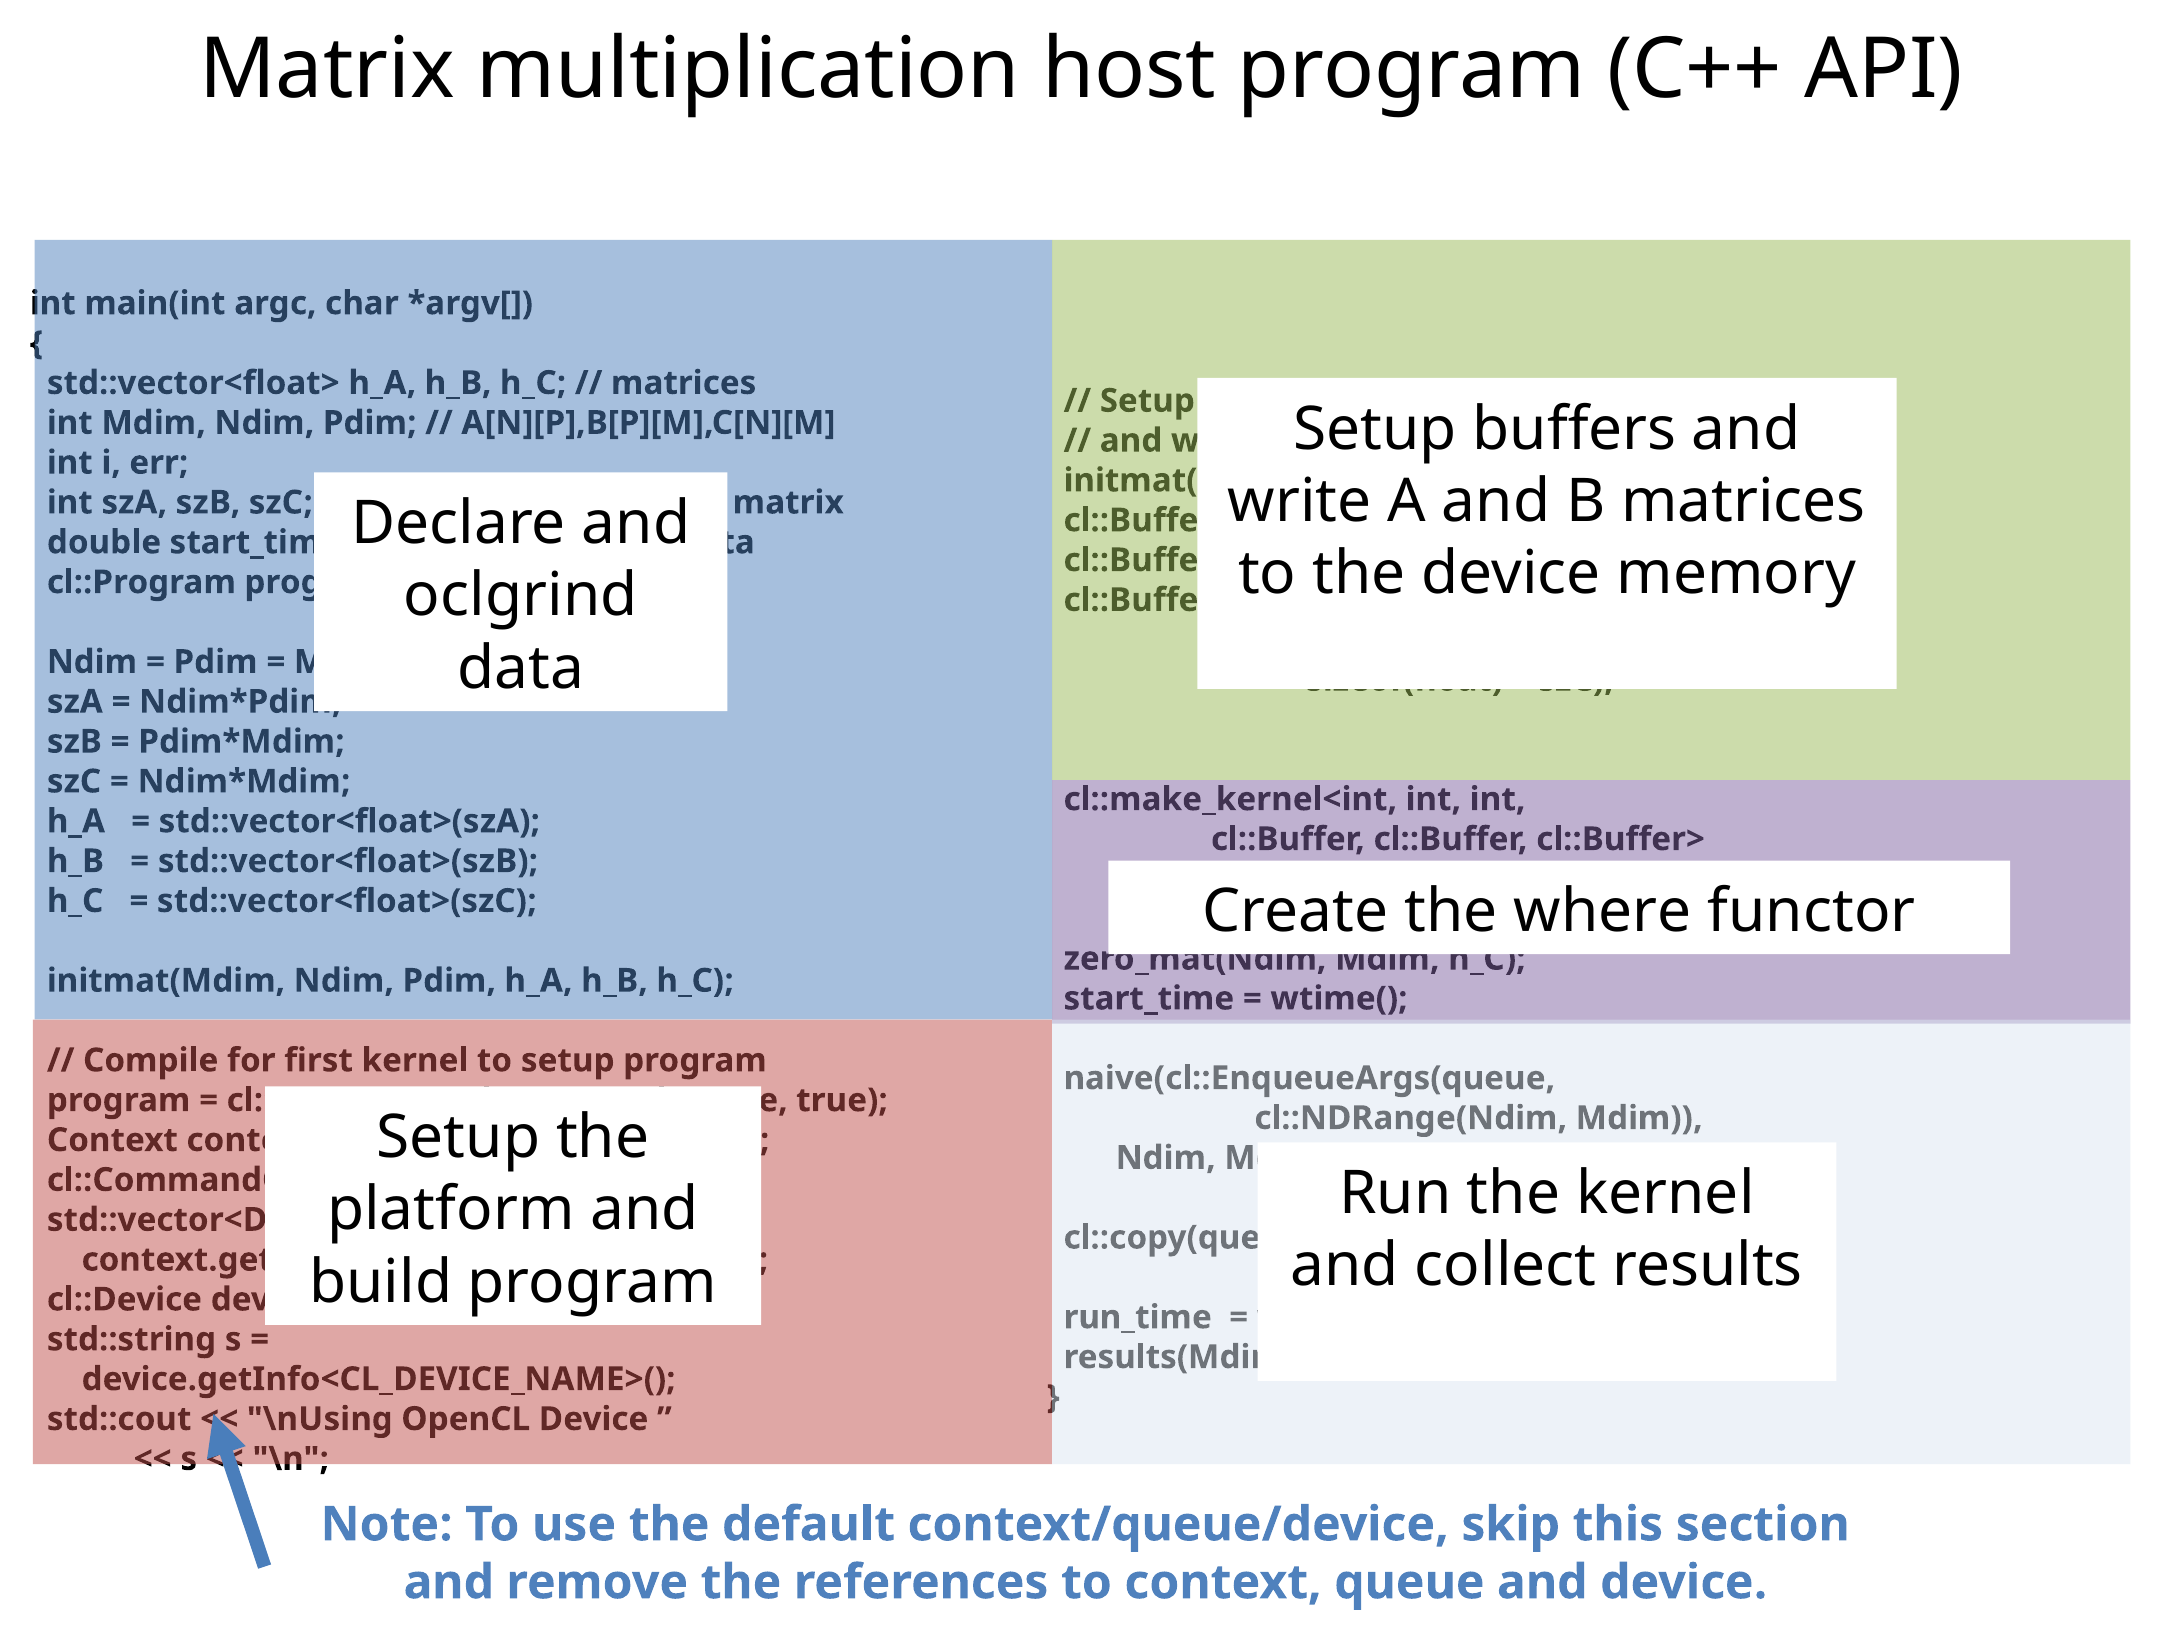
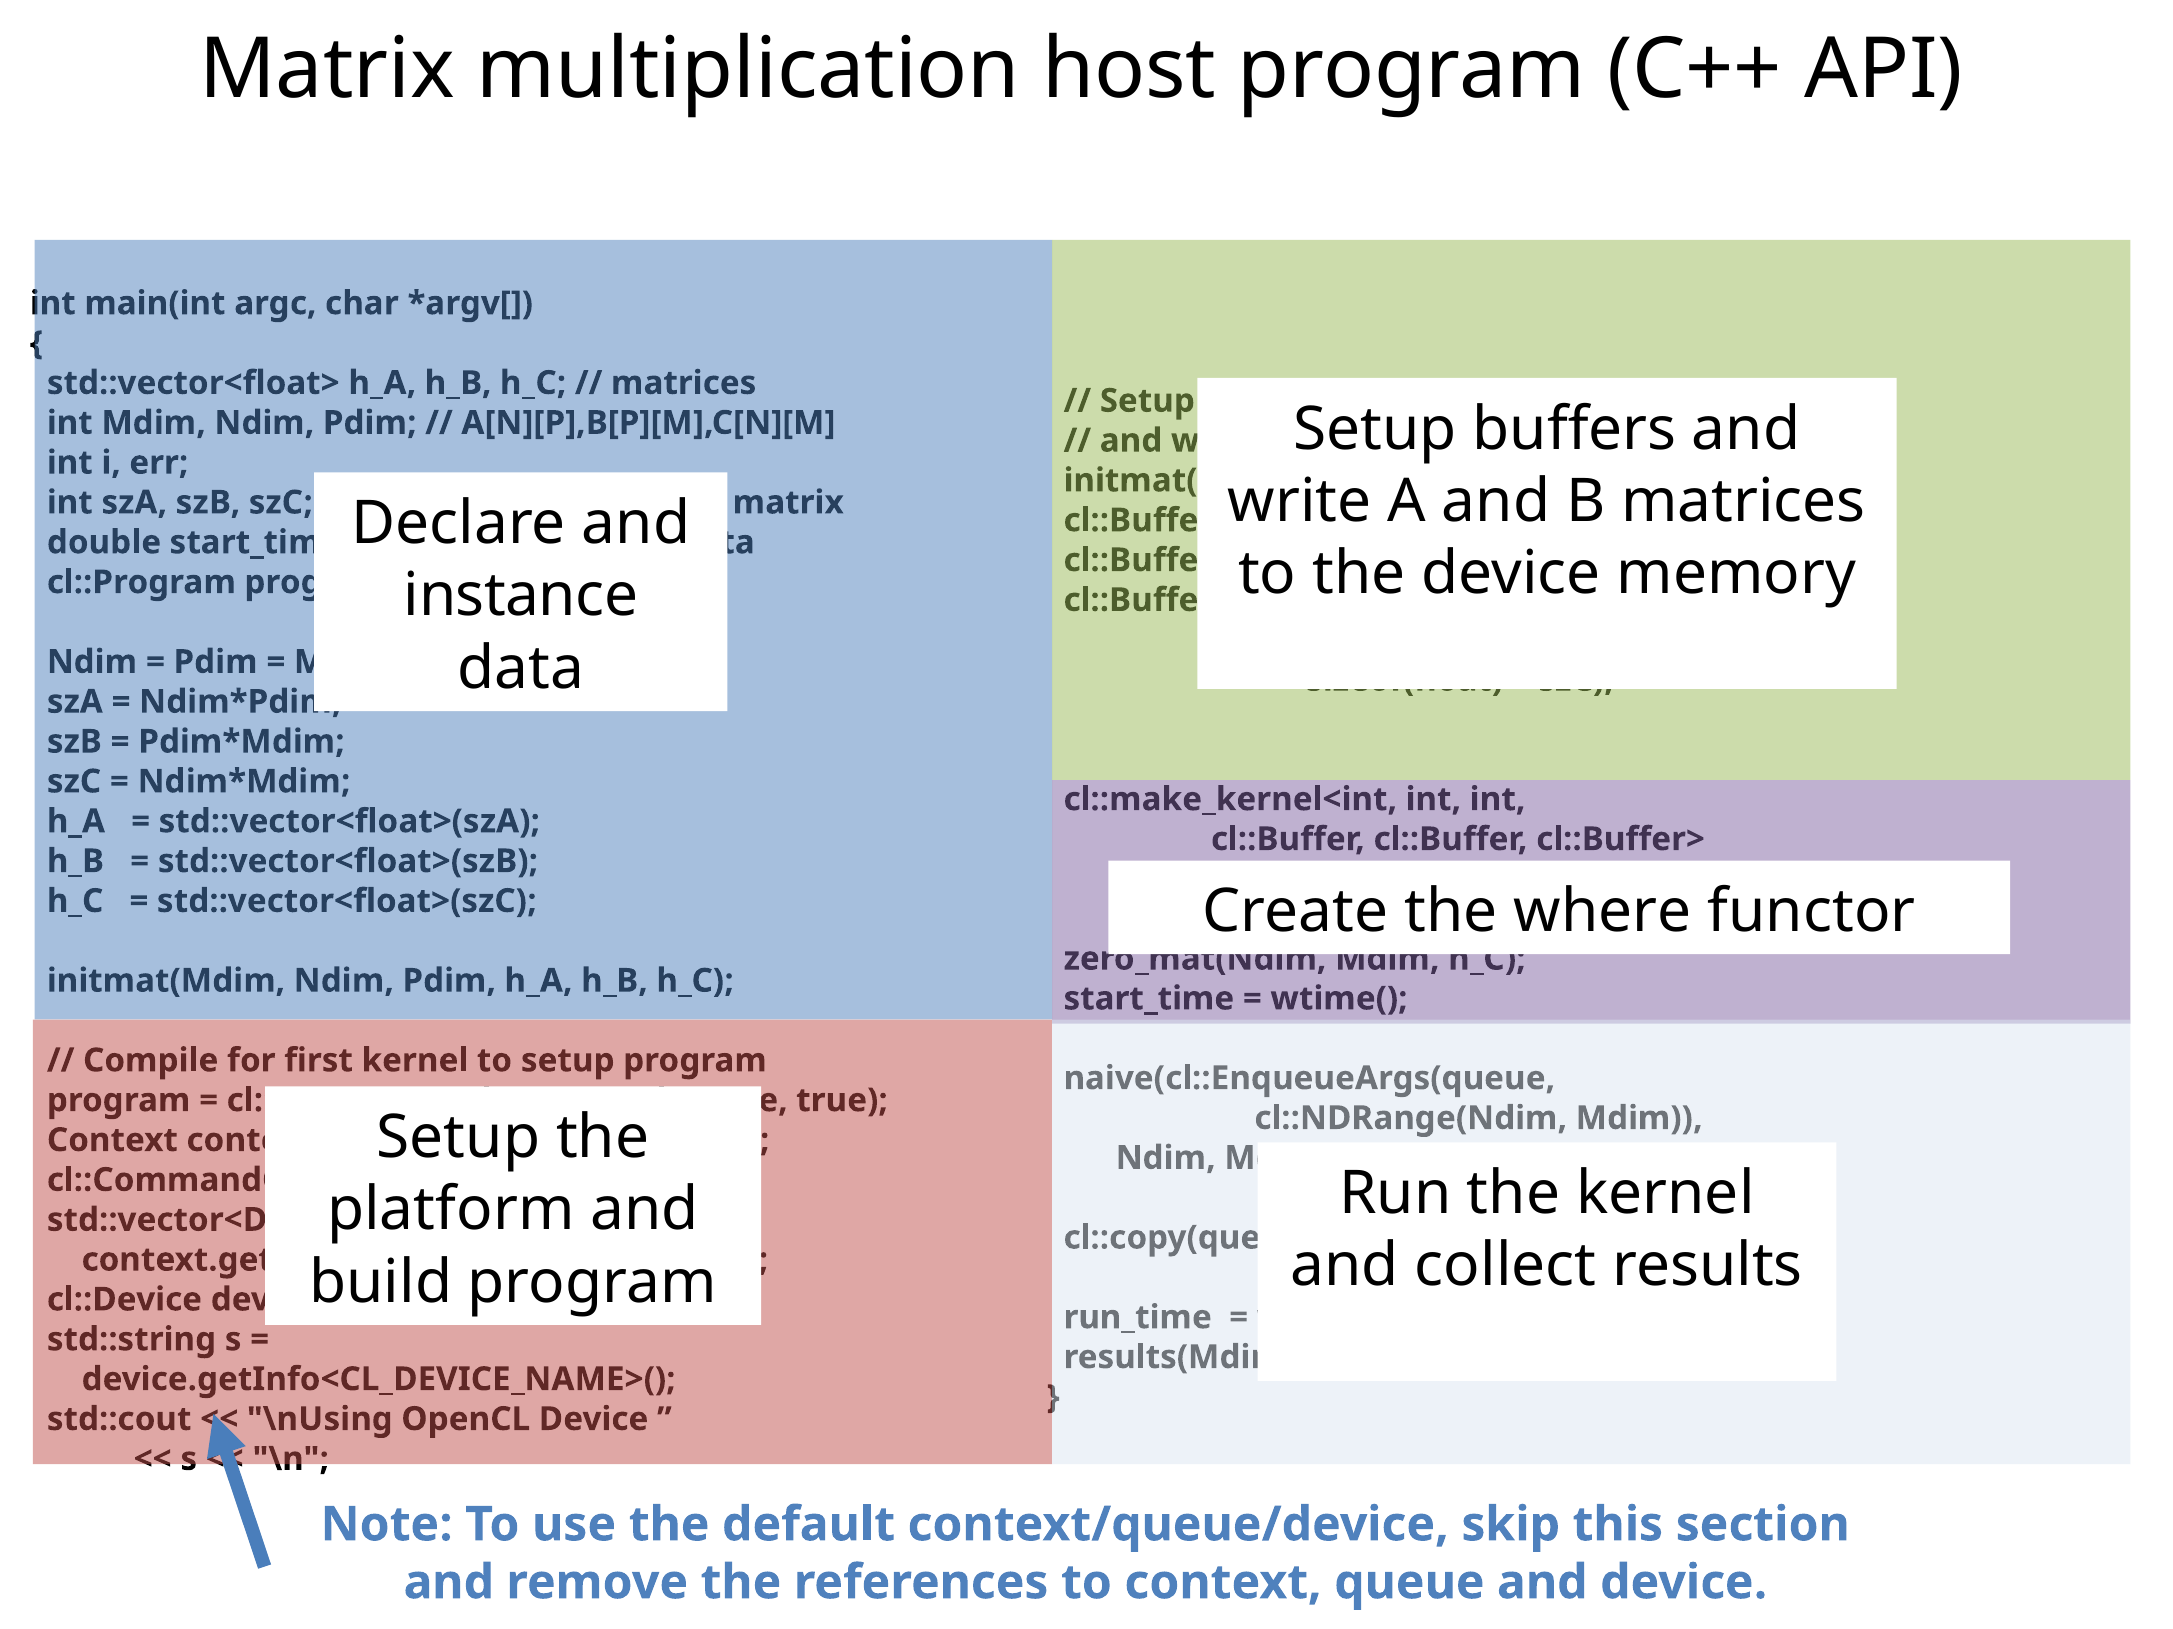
oclgrind: oclgrind -> instance (521, 596)
